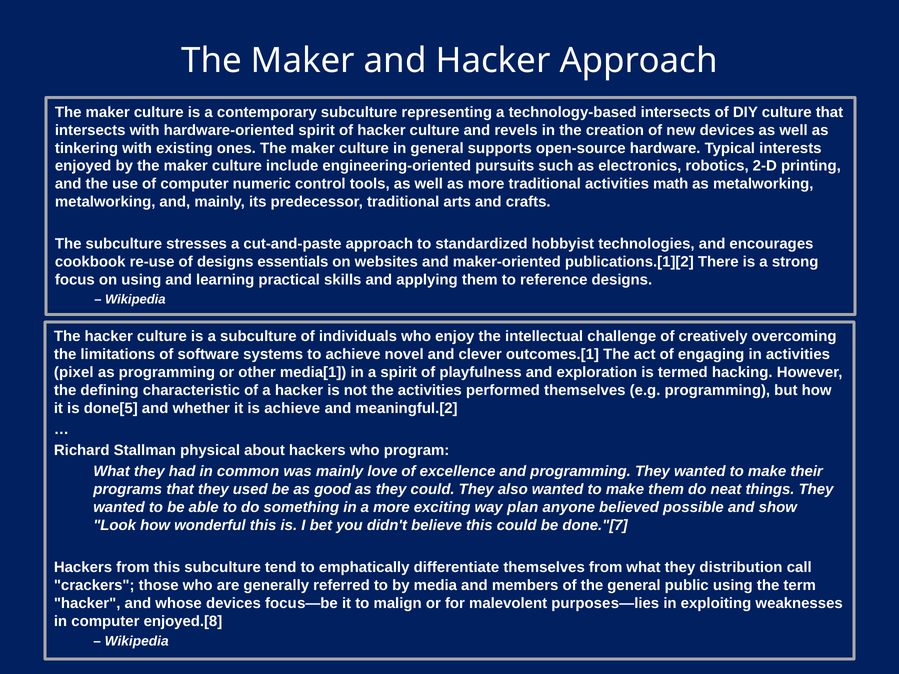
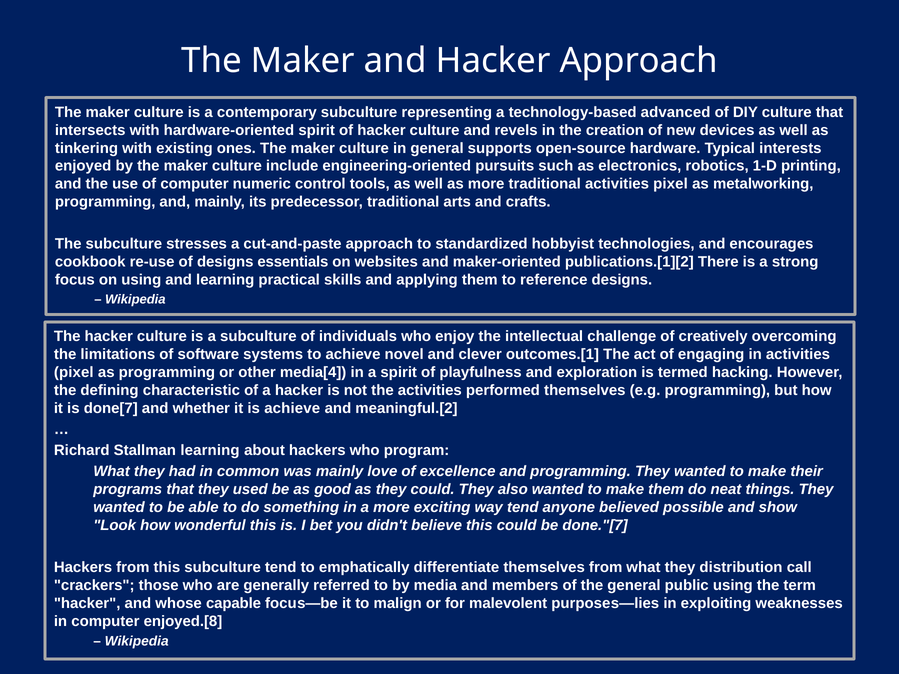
technology-based intersects: intersects -> advanced (676, 112)
2-D: 2-D -> 1-D (765, 166)
traditional activities math: math -> pixel (671, 184)
metalworking: metalworking -> programming (105, 202)
media[1: media[1 -> media[4 (313, 373)
done[5: done[5 -> done[7 (111, 409)
Stallman physical: physical -> learning (210, 451)
way plan: plan -> tend (523, 508)
whose devices: devices -> capable (233, 603)
